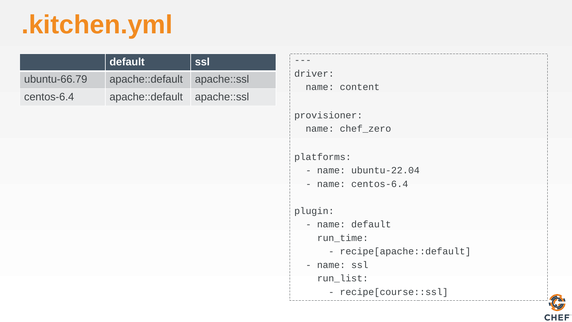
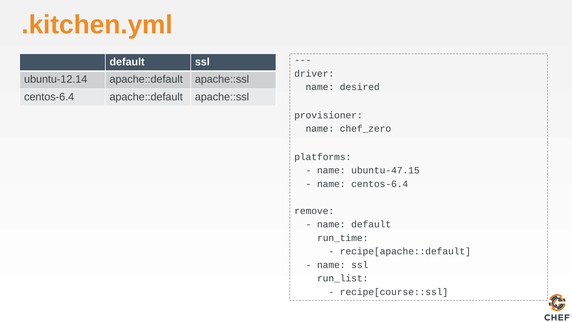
ubuntu-66.79: ubuntu-66.79 -> ubuntu-12.14 (56, 79)
content: content -> desired (360, 87)
ubuntu-22.04: ubuntu-22.04 -> ubuntu-47.15 (385, 170)
plugin: plugin -> remove (314, 211)
